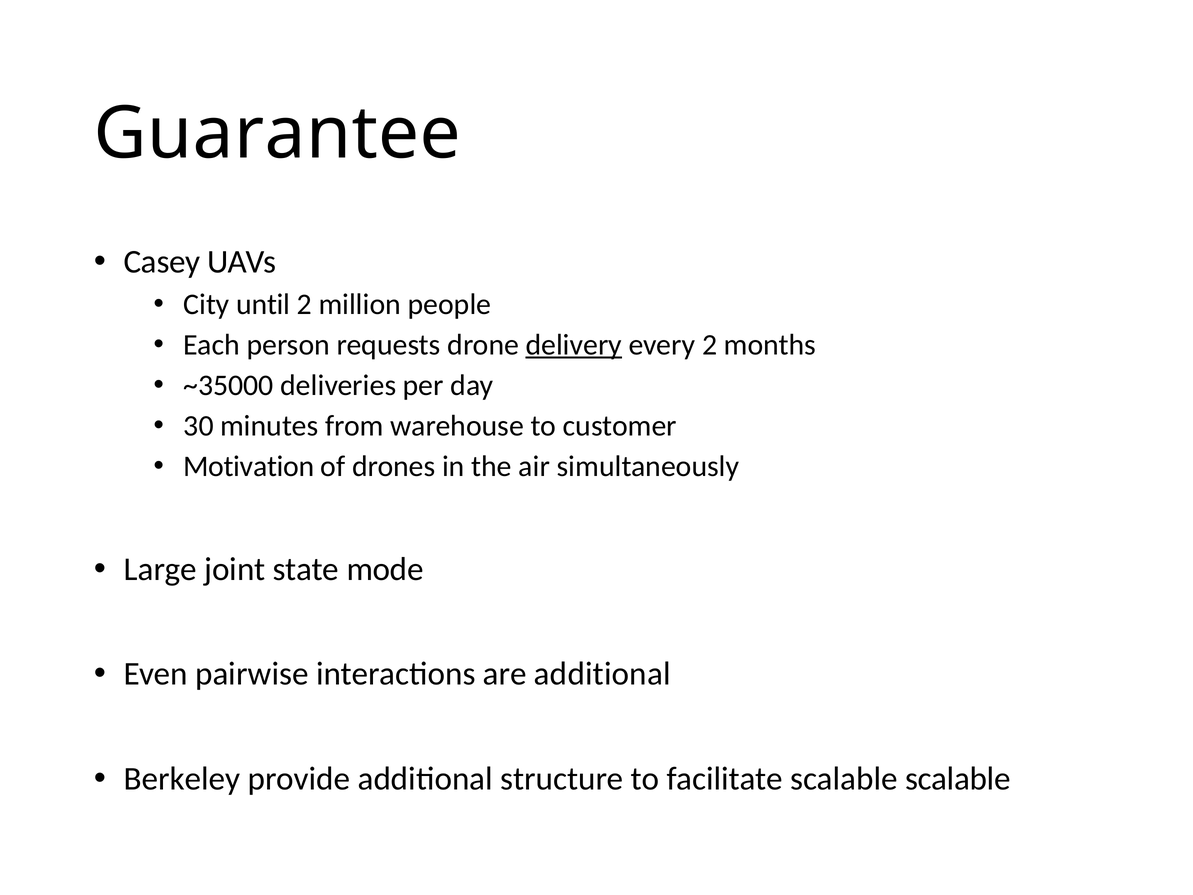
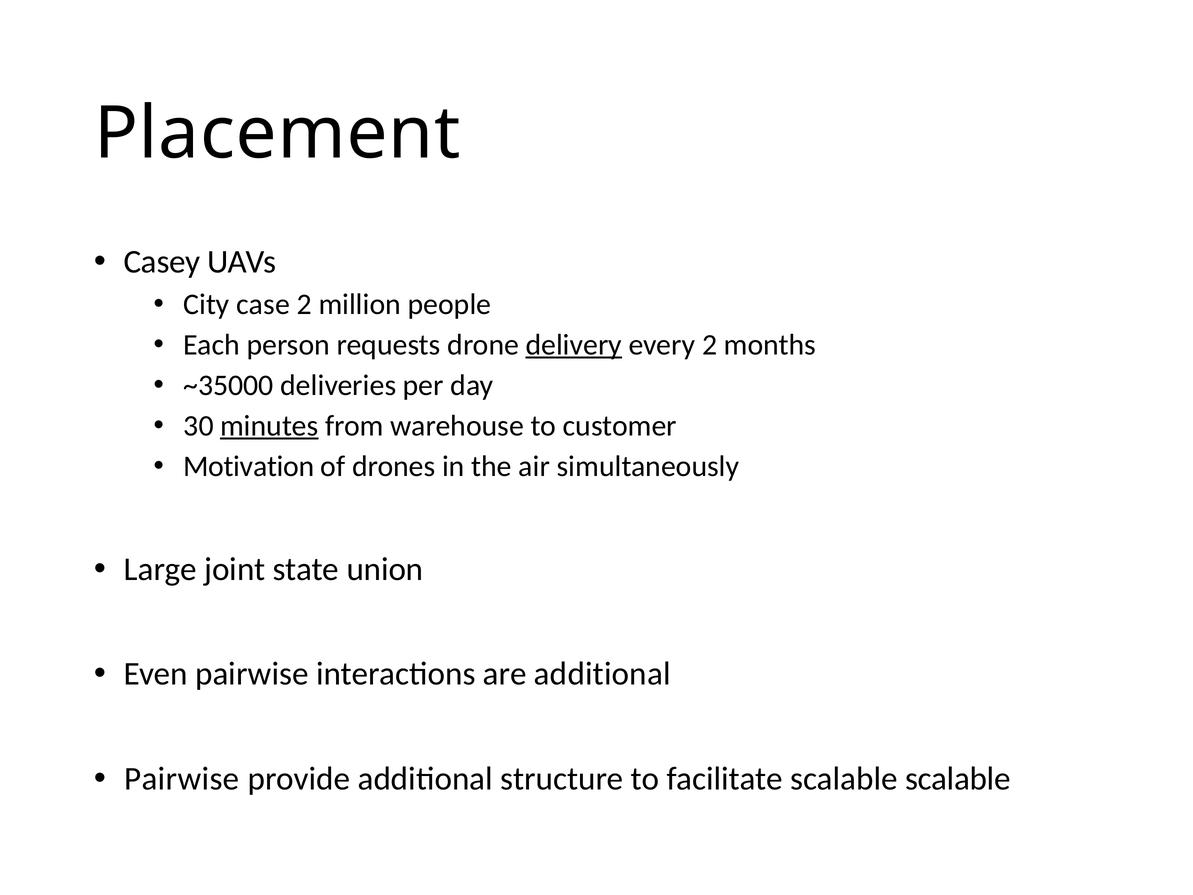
Guarantee: Guarantee -> Placement (277, 134)
until: until -> case (263, 304)
minutes underline: none -> present (269, 426)
mode: mode -> union (385, 569)
Berkeley: Berkeley -> Pairwise (182, 779)
